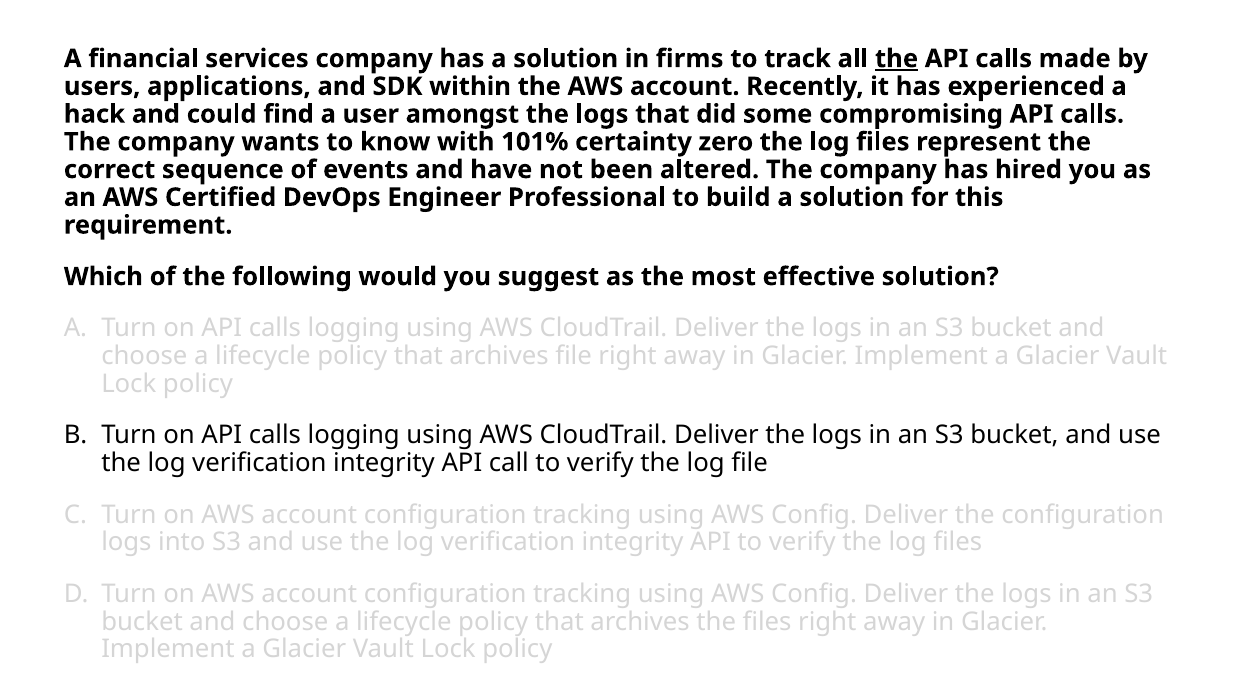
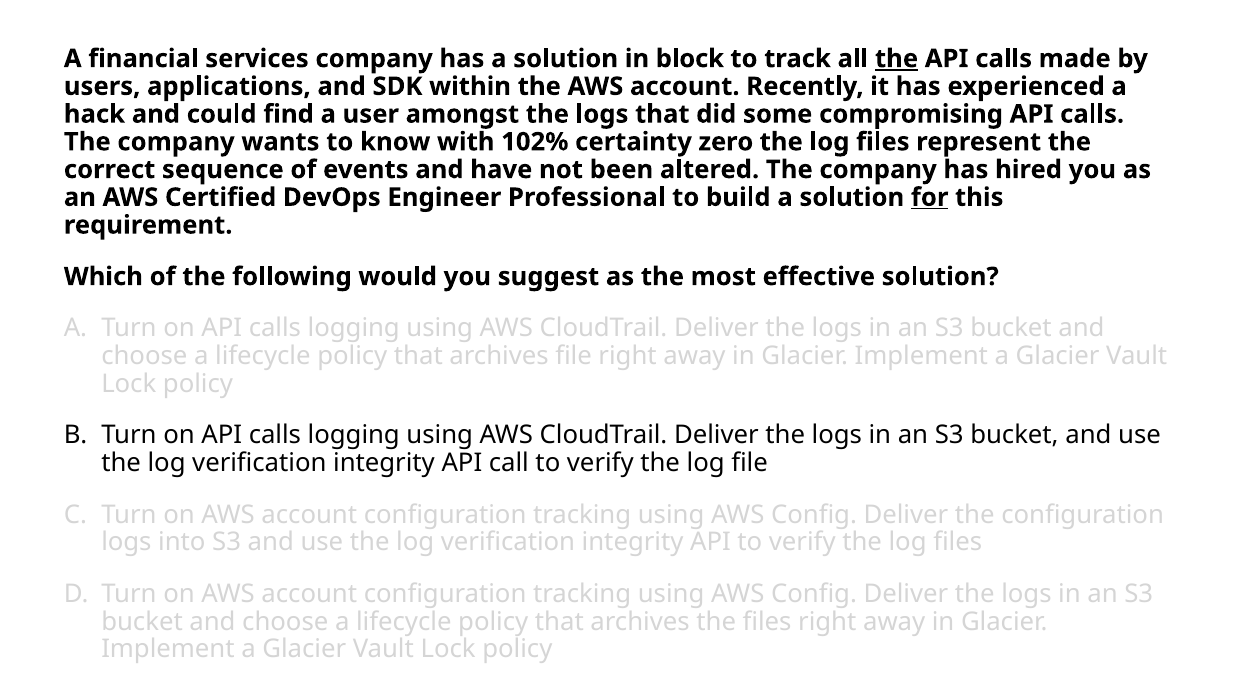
firms: firms -> block (690, 59)
101%: 101% -> 102% (535, 142)
for underline: none -> present (930, 197)
